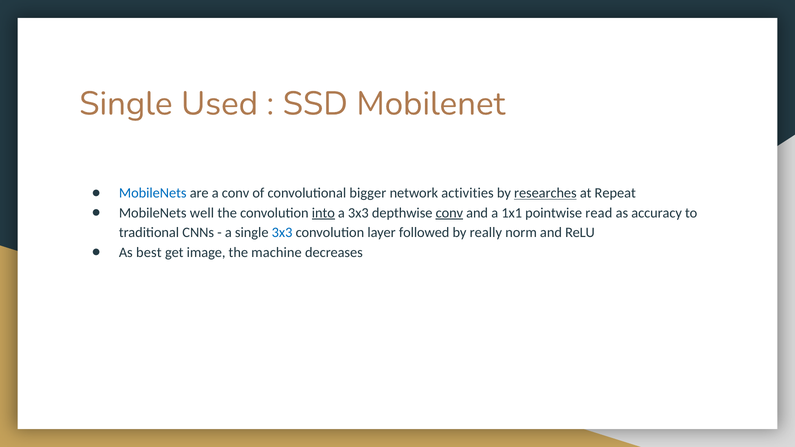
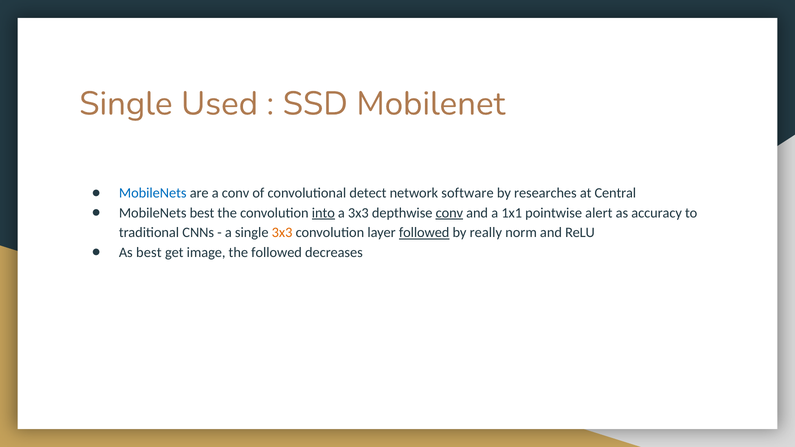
bigger: bigger -> detect (368, 193)
activities: activities -> software (468, 193)
researches underline: present -> none (545, 193)
Repeat: Repeat -> Central (615, 193)
MobileNets well: well -> best (202, 213)
read: read -> alert (599, 213)
3x3 colour: blue -> orange (282, 233)
followed underline: none -> present (424, 233)
the machine: machine -> followed (277, 253)
